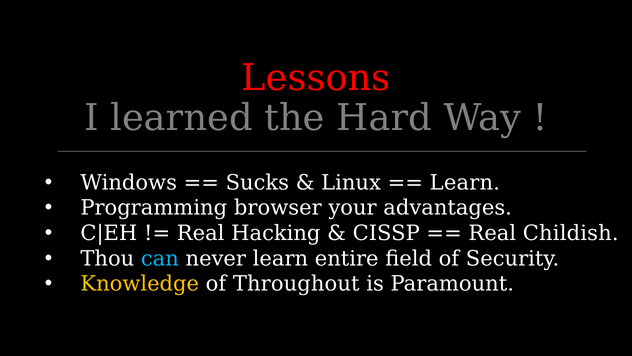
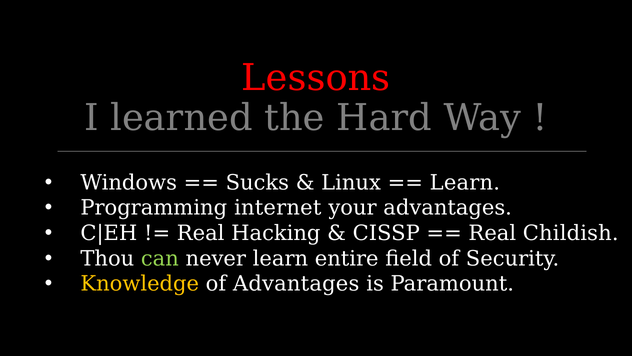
browser: browser -> internet (278, 208)
can colour: light blue -> light green (160, 258)
of Throughout: Throughout -> Advantages (296, 284)
